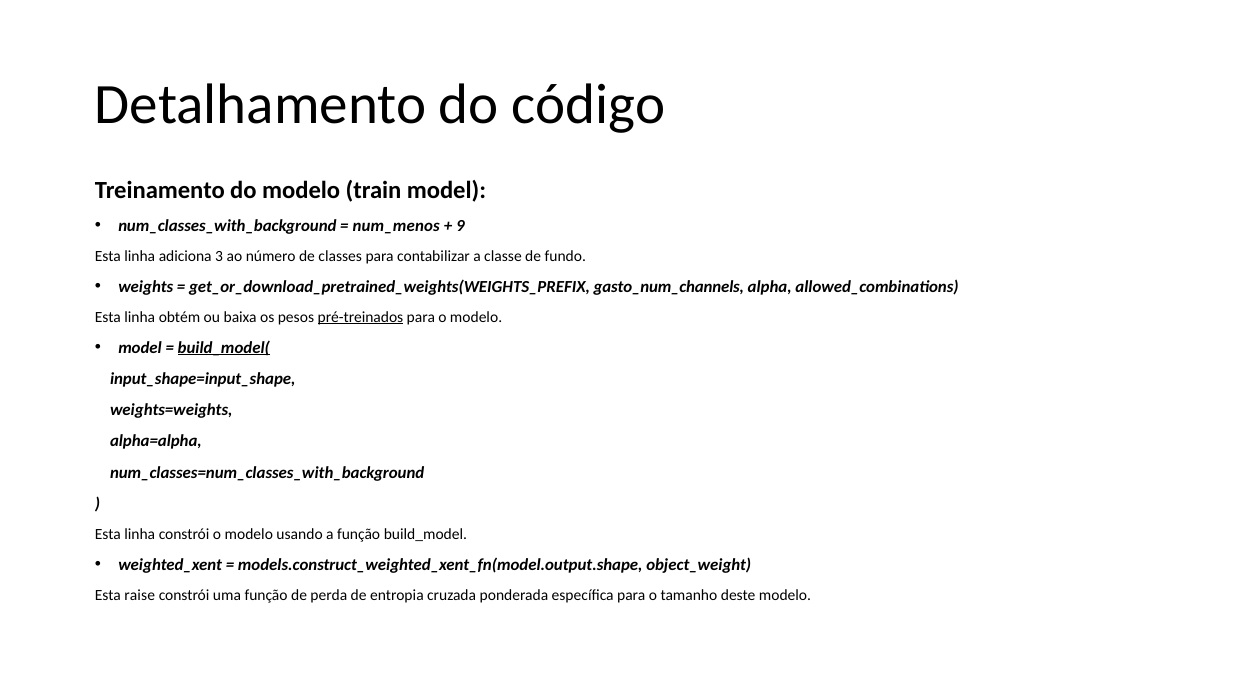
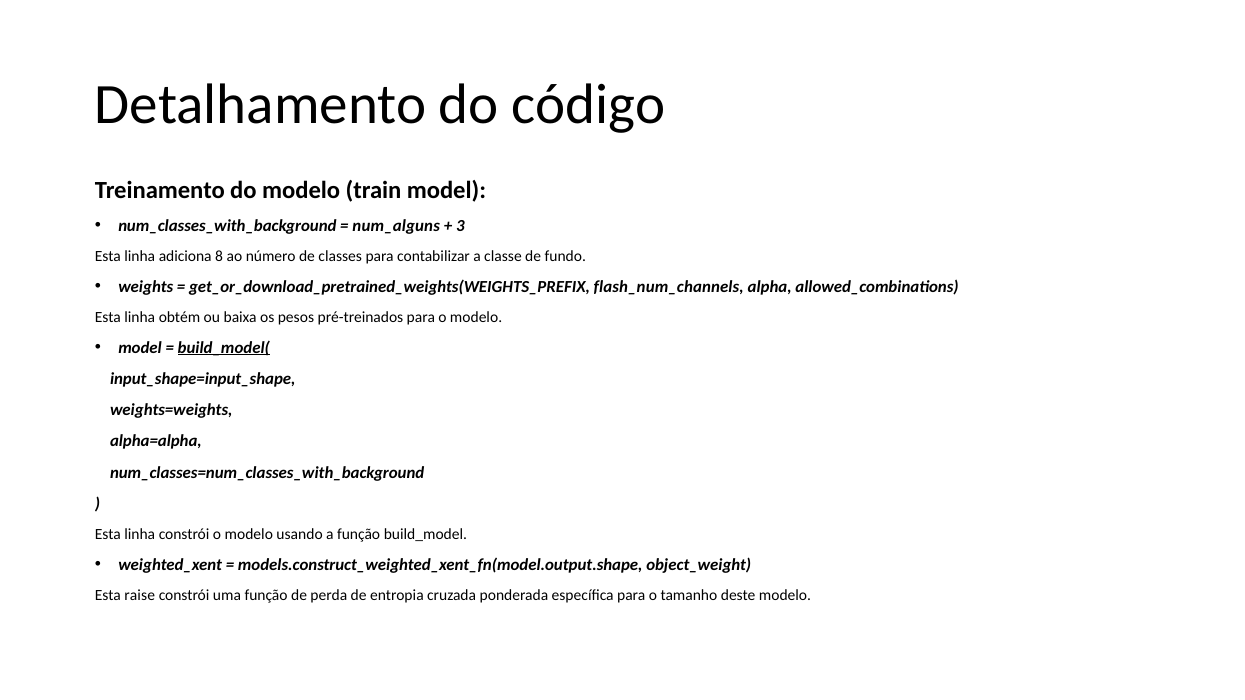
num_menos: num_menos -> num_alguns (396, 226)
9: 9 -> 3 (460, 226)
3: 3 -> 8 (219, 256)
gasto_num_channels: gasto_num_channels -> flash_num_channels (669, 287)
pré-treinados underline: present -> none (360, 317)
